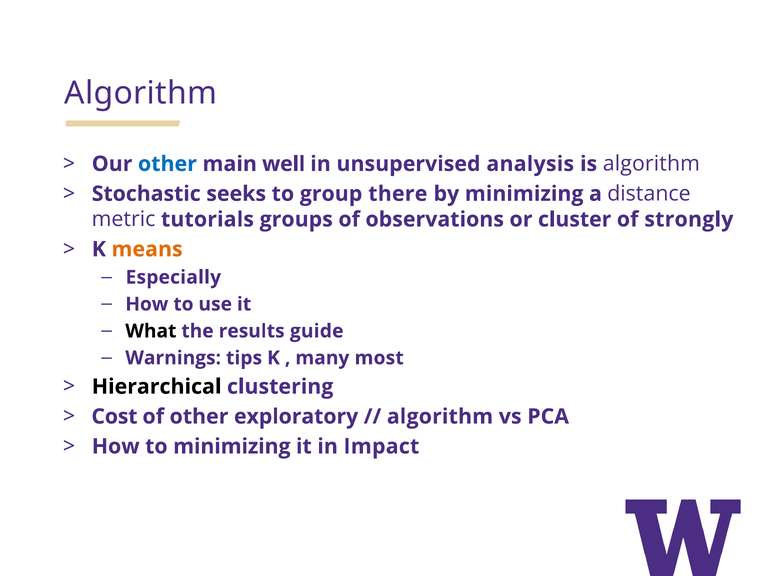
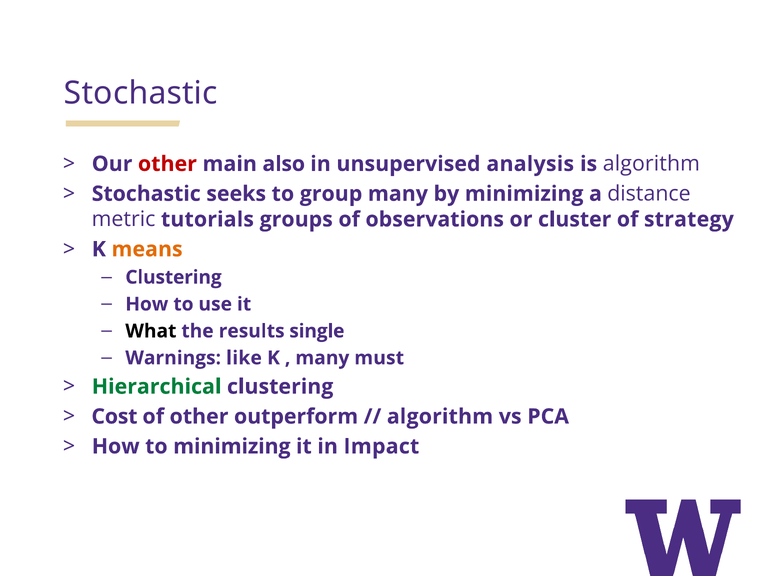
Algorithm: Algorithm -> Stochastic (141, 93)
other colour: blue -> red (167, 164)
well: well -> also (284, 164)
group there: there -> many (398, 194)
strongly: strongly -> strategy (689, 219)
Especially: Especially -> Clustering (174, 277)
guide: guide -> single (317, 331)
tips: tips -> like (244, 358)
most: most -> must (379, 358)
Hierarchical colour: black -> green (157, 387)
exploratory: exploratory -> outperform (296, 417)
